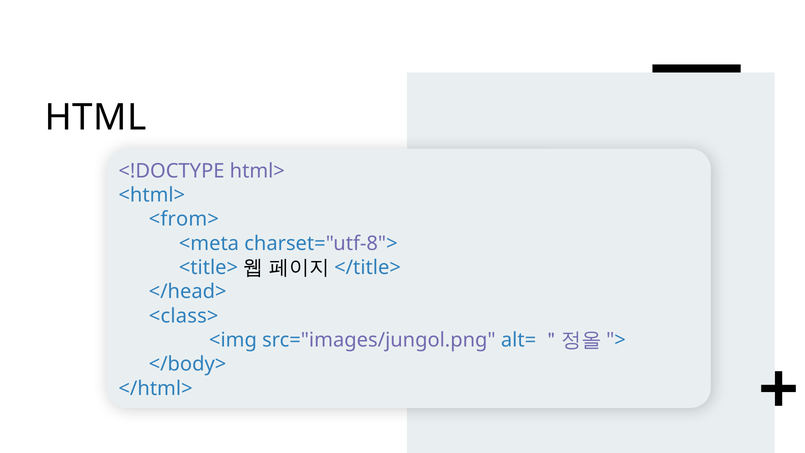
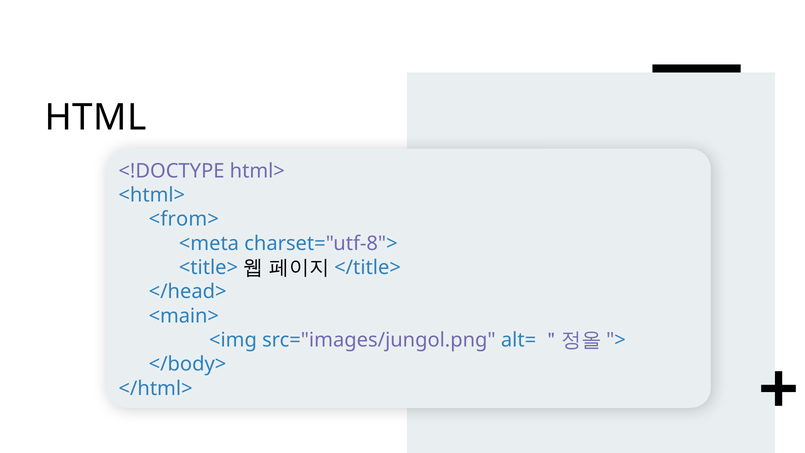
<class>: <class> -> <main> (184, 316)
